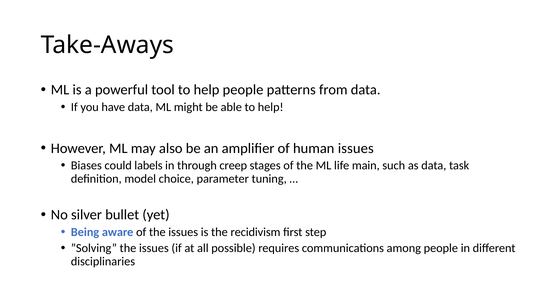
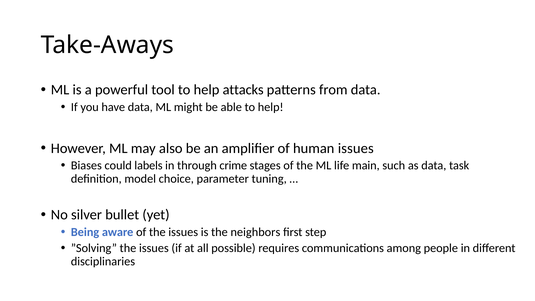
help people: people -> attacks (243, 90)
creep: creep -> crime (233, 166)
recidivism: recidivism -> neighbors (255, 232)
